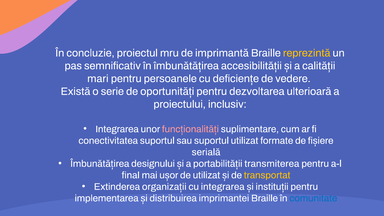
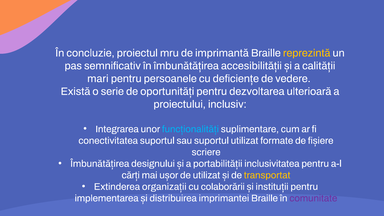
funcționalități colour: pink -> light blue (190, 129)
serială: serială -> scriere (206, 152)
transmiterea: transmiterea -> inclusivitatea (272, 164)
final: final -> cărți (131, 175)
cu integrarea: integrarea -> colaborării (223, 187)
comunitate colour: blue -> purple (313, 198)
